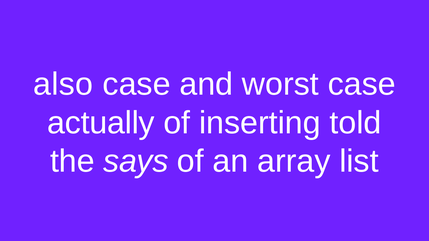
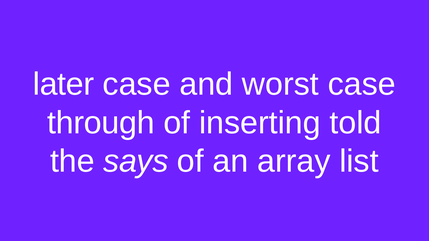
also: also -> later (64, 84)
actually: actually -> through (101, 123)
